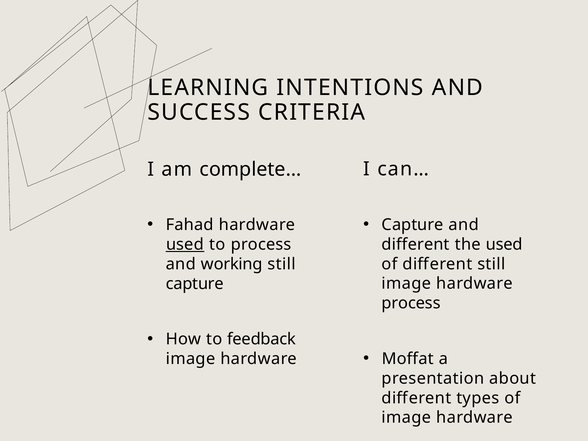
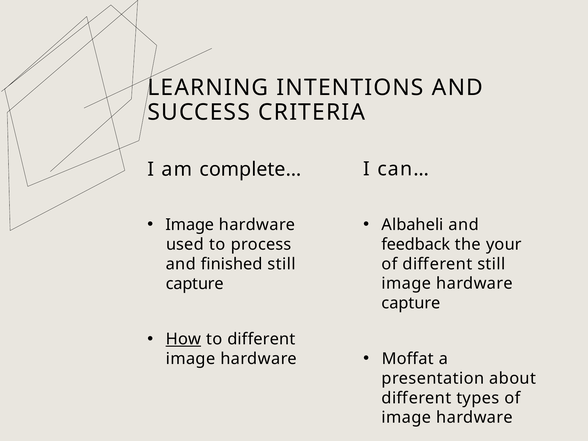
Fahad: Fahad -> Image (190, 225)
Capture: Capture -> Albaheli (413, 225)
different: different -> feedback (416, 244)
the used: used -> your (504, 244)
used underline: present -> none (185, 244)
working: working -> finished (232, 264)
process: process -> capture (411, 303)
How underline: none -> present (183, 339)
to feedback: feedback -> different (261, 339)
